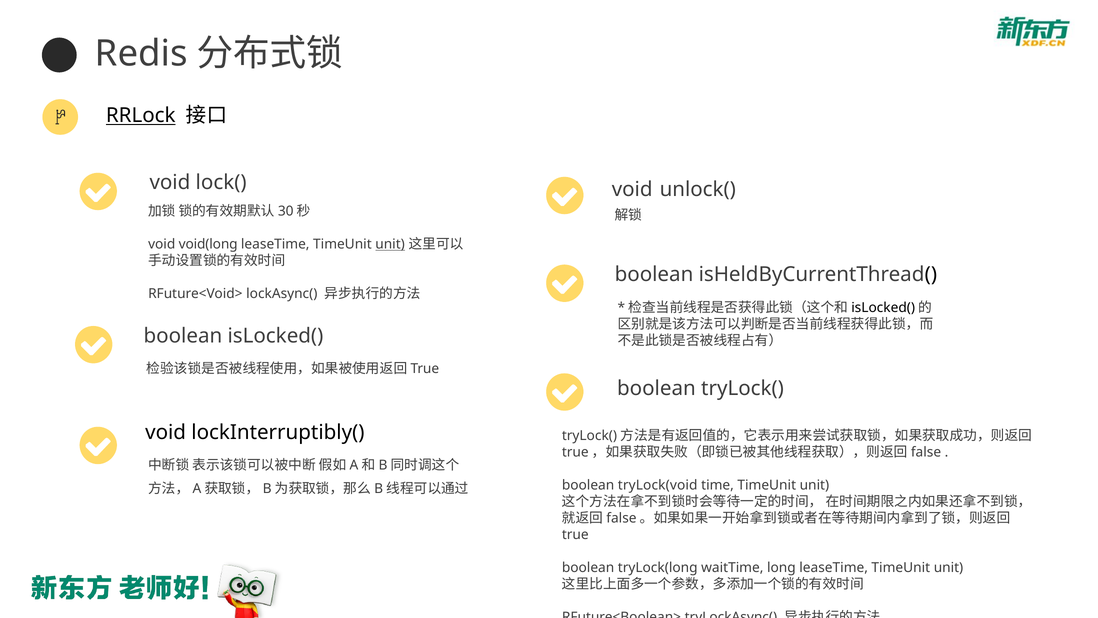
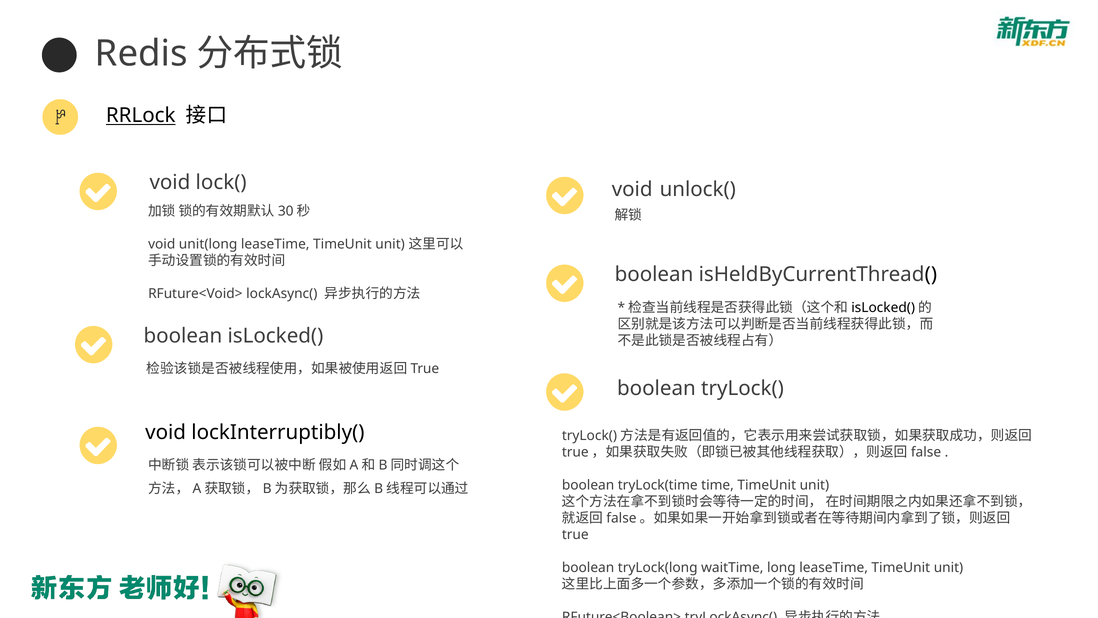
void(long: void(long -> unit(long (208, 244)
unit underline: present -> none (390, 244)
tryLock(void: tryLock(void -> tryLock(time (658, 485)
